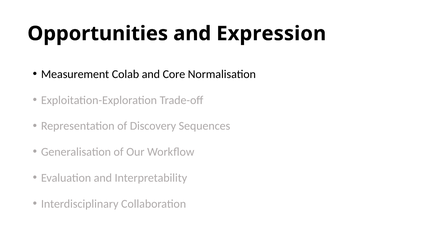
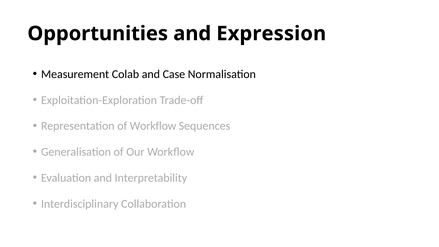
Core: Core -> Case (174, 74)
of Discovery: Discovery -> Workflow (153, 126)
